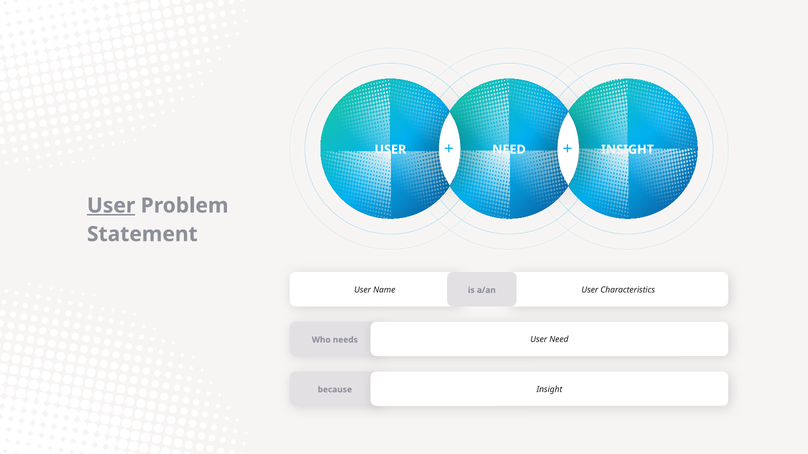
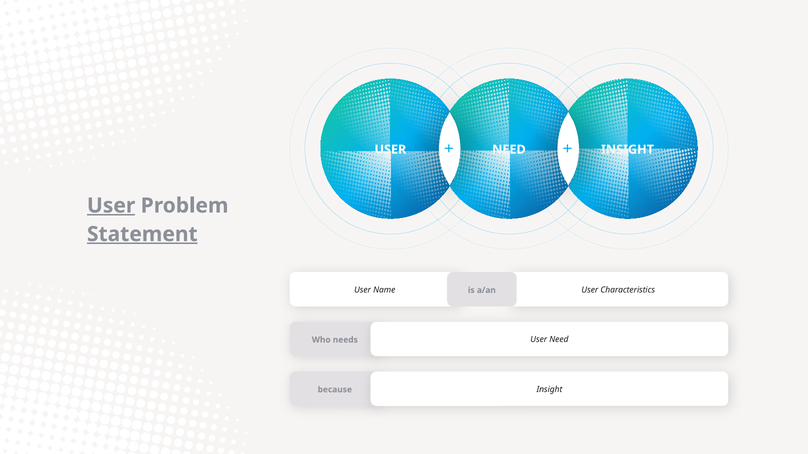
Statement underline: none -> present (142, 234)
